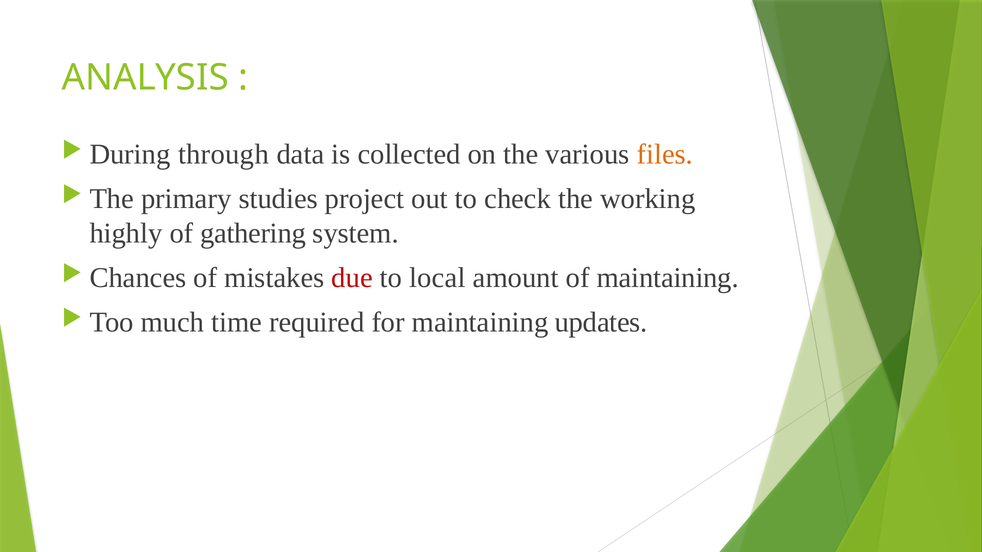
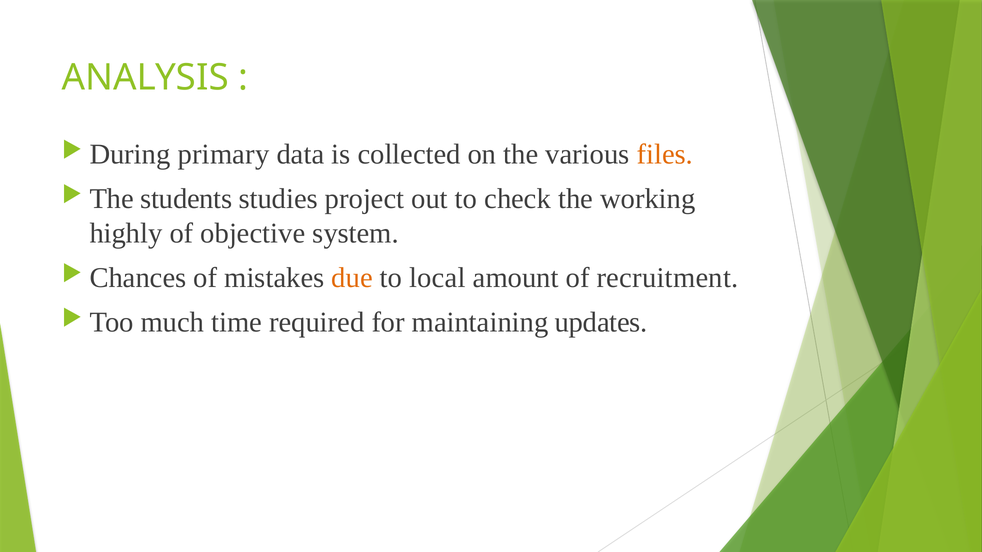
through: through -> primary (224, 154)
primary: primary -> students (186, 199)
gathering: gathering -> objective (253, 233)
due colour: red -> orange (352, 278)
of maintaining: maintaining -> recruitment (668, 278)
